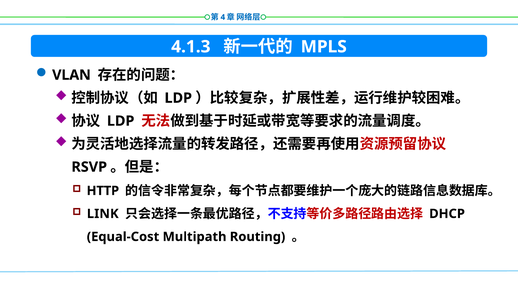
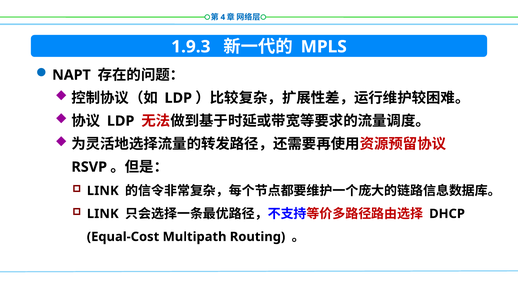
4.1.3: 4.1.3 -> 1.9.3 (191, 47)
VLAN: VLAN -> NAPT (71, 75)
HTTP: HTTP -> LINK (103, 191)
